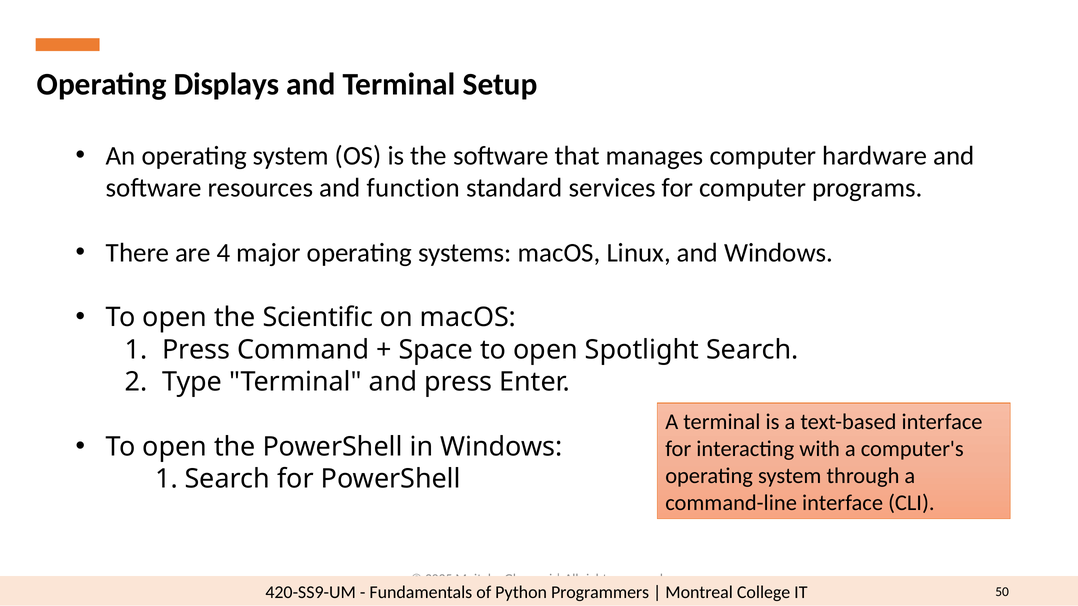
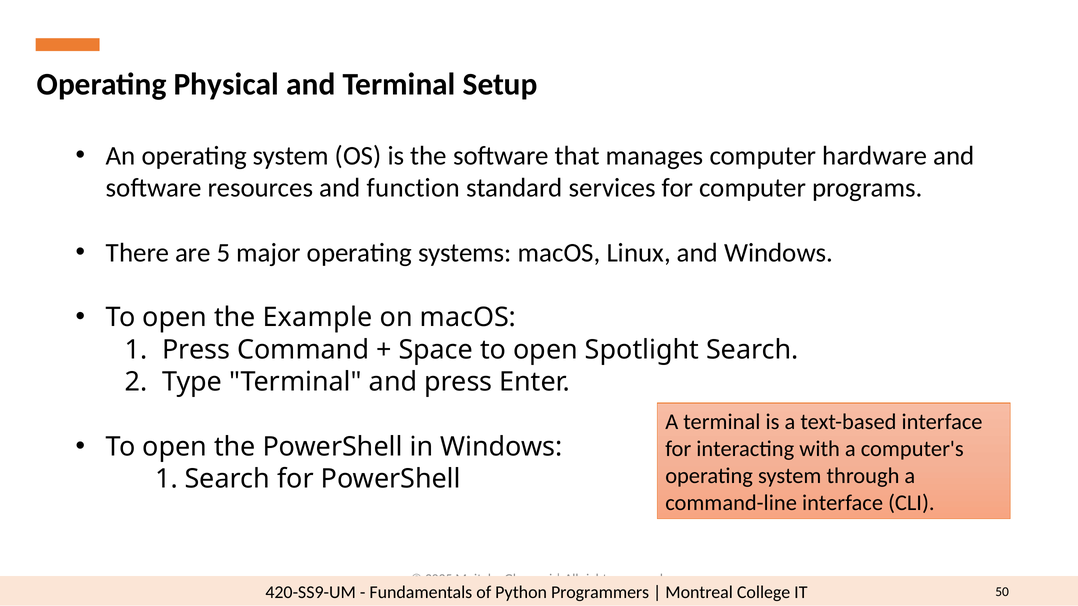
Displays: Displays -> Physical (226, 84)
4: 4 -> 5 (223, 253)
Scientific: Scientific -> Example (318, 318)
